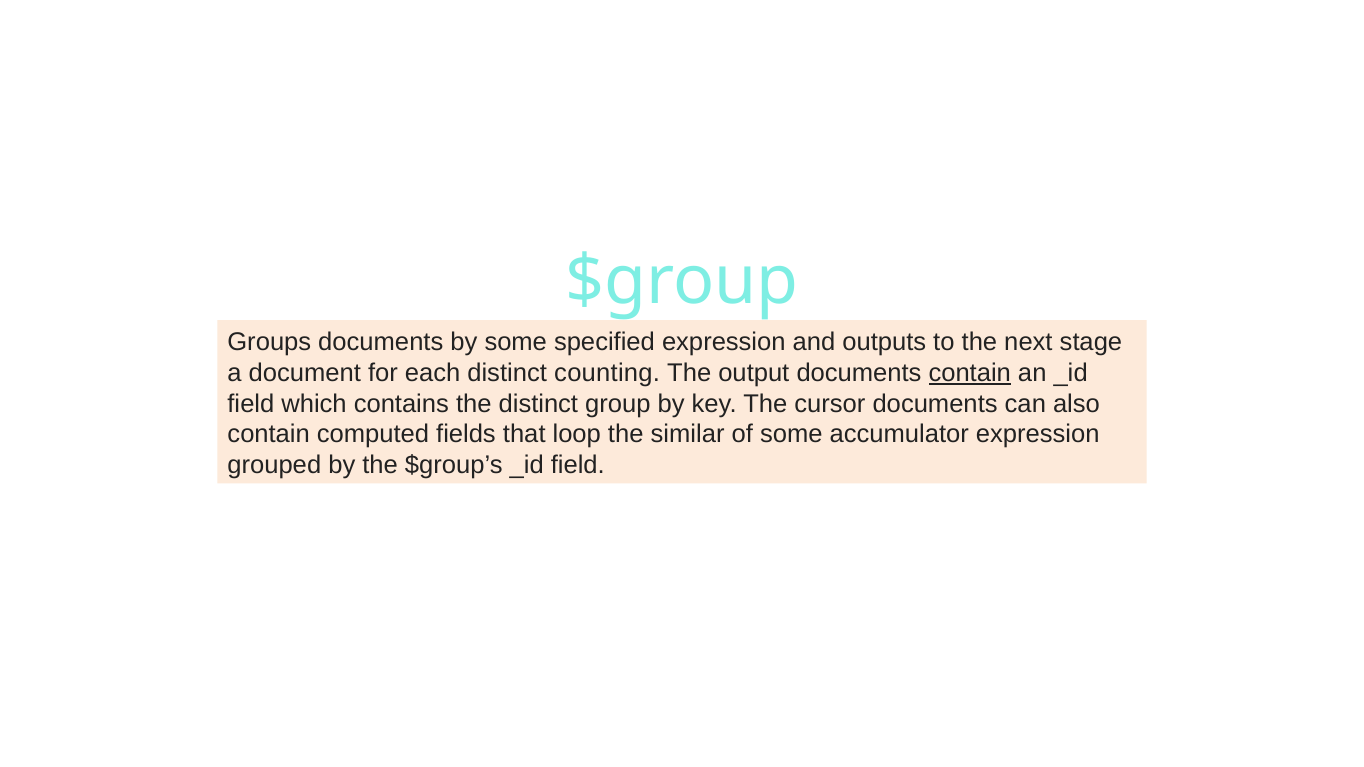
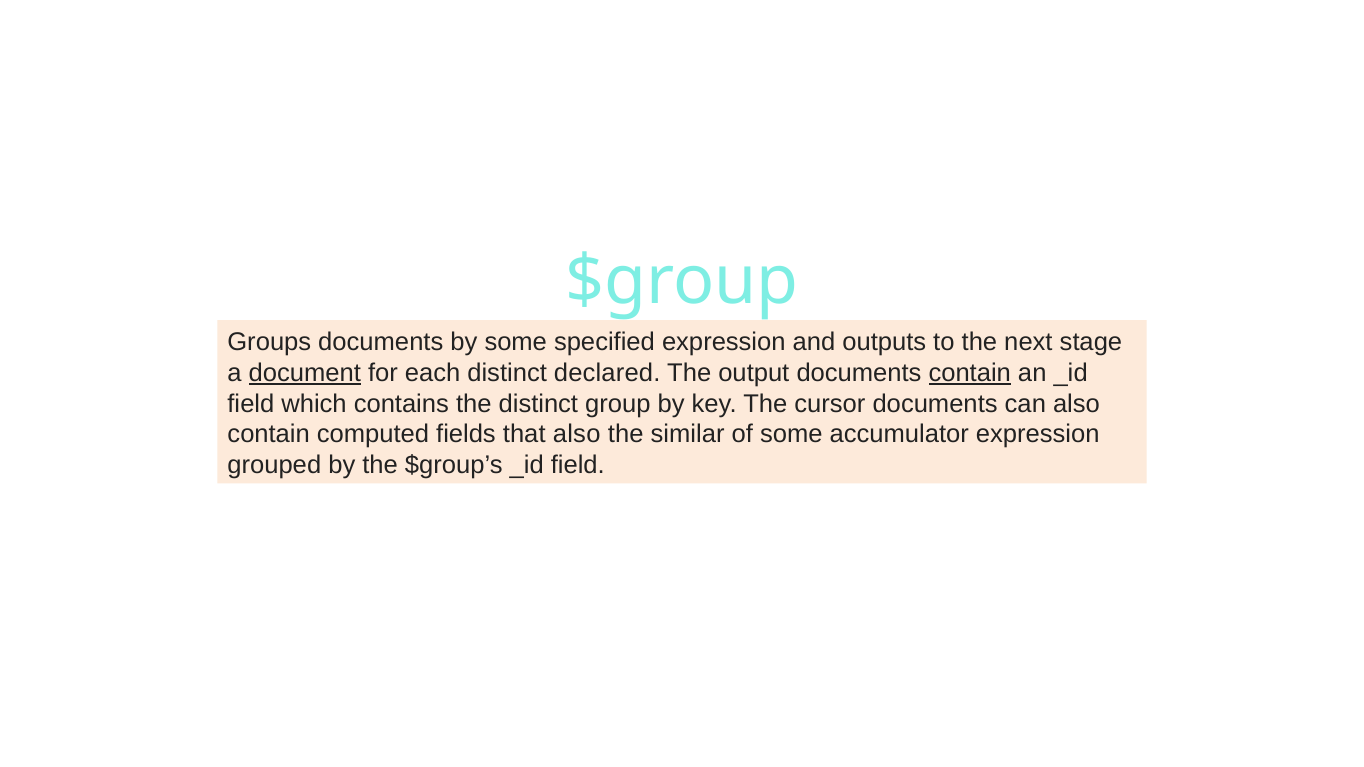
document underline: none -> present (305, 373)
counting: counting -> declared (607, 373)
that loop: loop -> also (577, 434)
